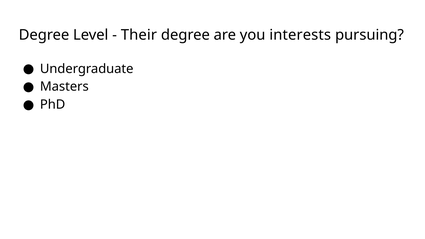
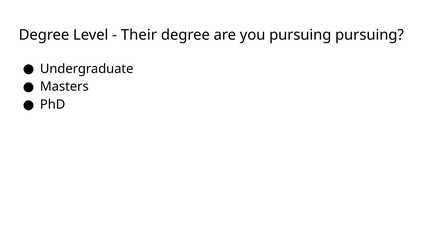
you interests: interests -> pursuing (300, 35)
